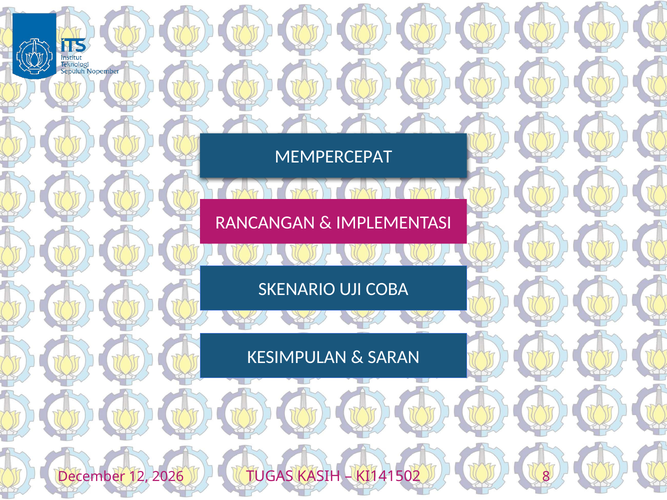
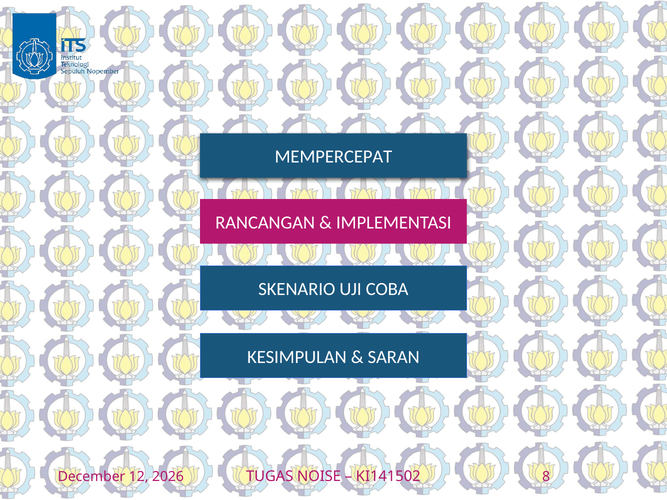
KASIH: KASIH -> NOISE (319, 477)
